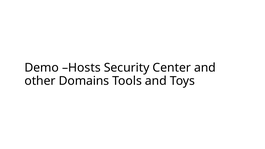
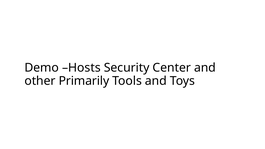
Domains: Domains -> Primarily (84, 81)
